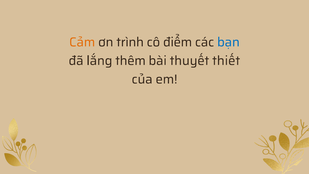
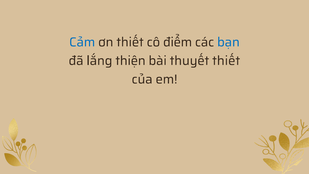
Cảm colour: orange -> blue (82, 42)
ơn trình: trình -> thiết (130, 42)
thêm: thêm -> thiện (130, 61)
